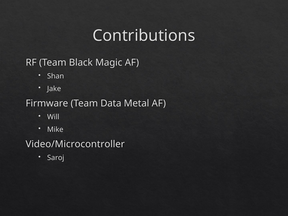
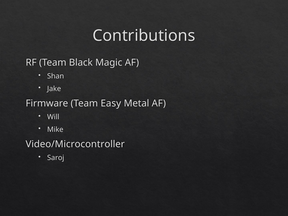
Data: Data -> Easy (111, 103)
